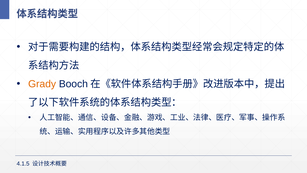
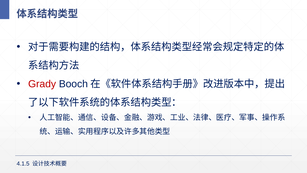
Grady colour: orange -> red (42, 84)
